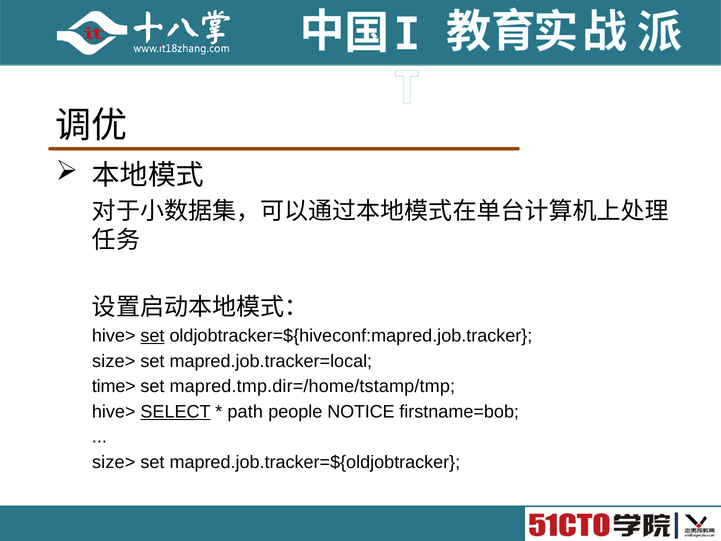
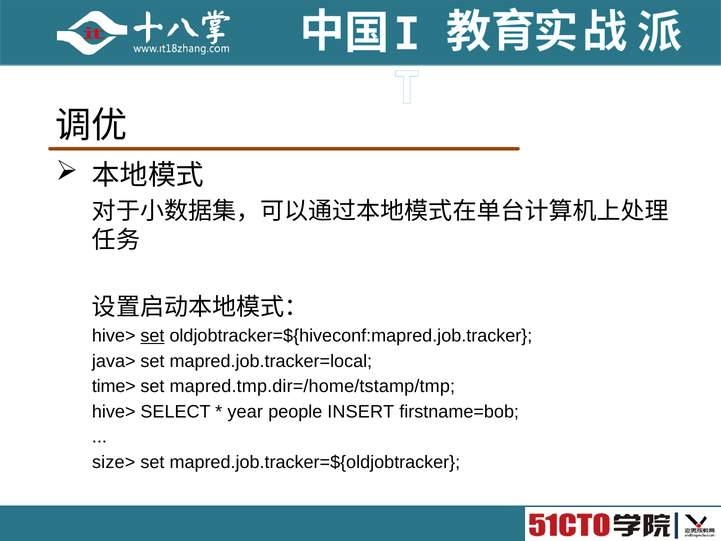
size>: size> -> java> (114, 361)
SELECT underline: present -> none (176, 411)
path: path -> year (245, 411)
NOTICE: NOTICE -> INSERT (361, 411)
